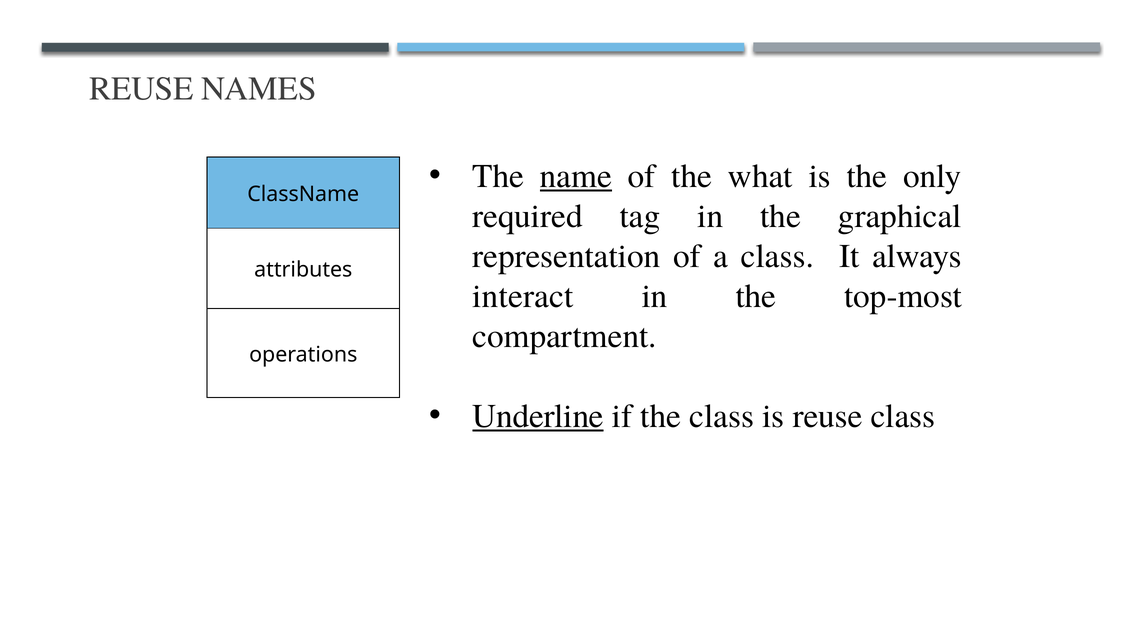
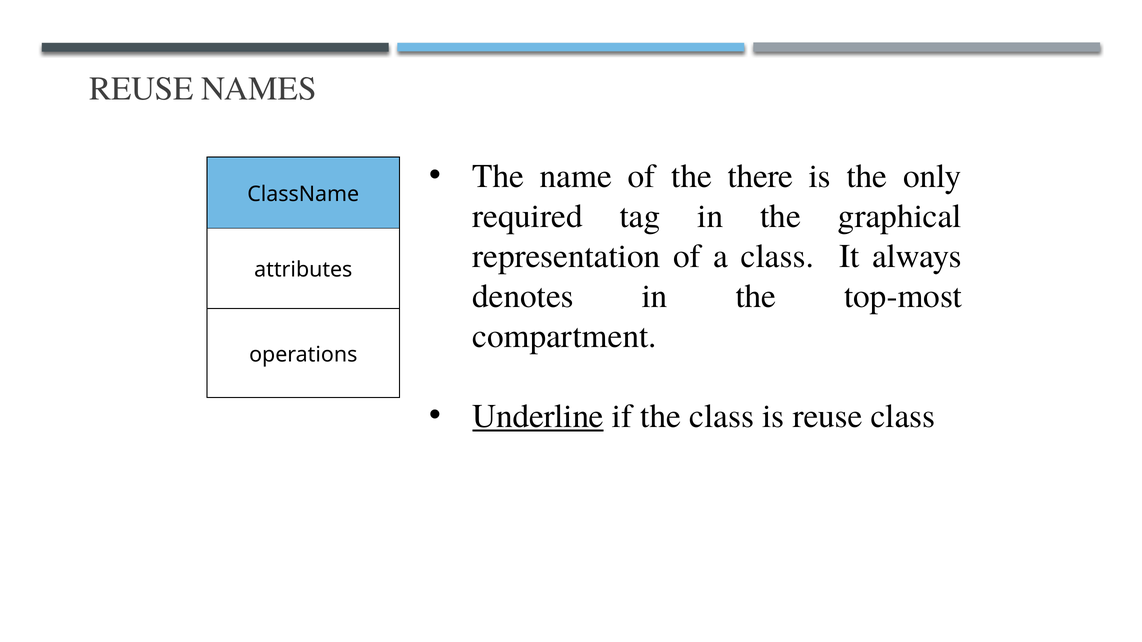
name underline: present -> none (576, 176)
what: what -> there (760, 176)
interact: interact -> denotes (523, 296)
